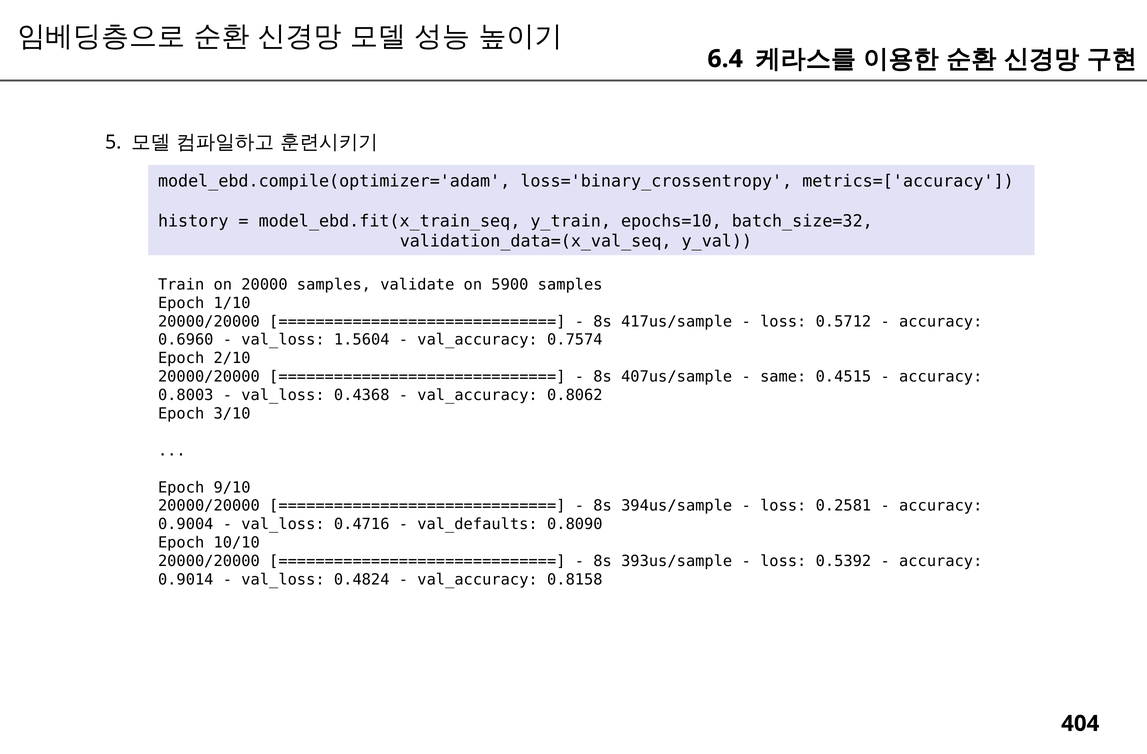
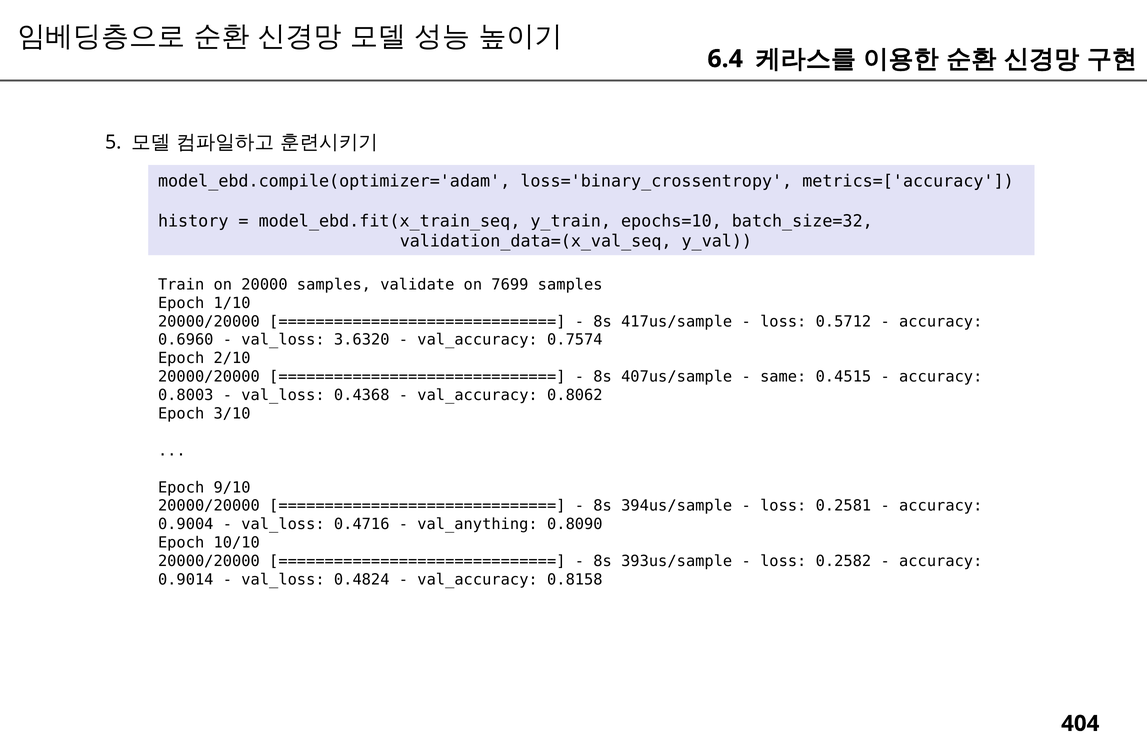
5900: 5900 -> 7699 (510, 284)
1.5604: 1.5604 -> 3.6320 (362, 340)
val_defaults: val_defaults -> val_anything (477, 524)
0.5392: 0.5392 -> 0.2582 (843, 561)
